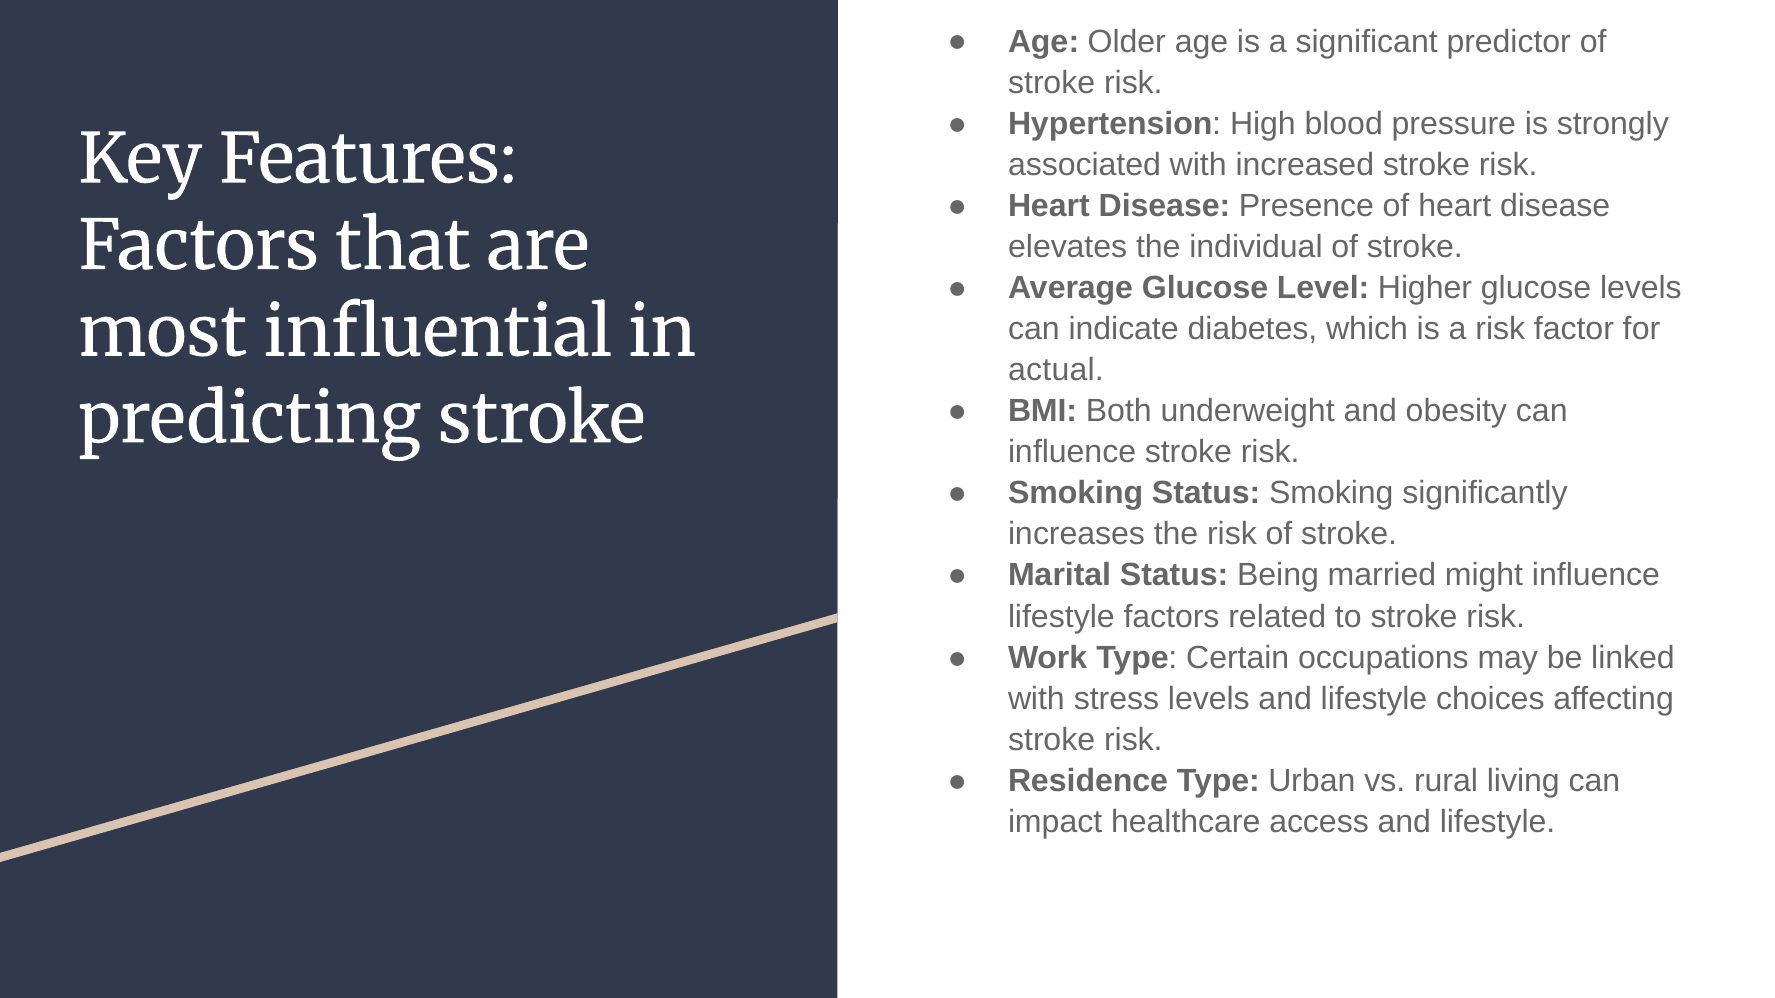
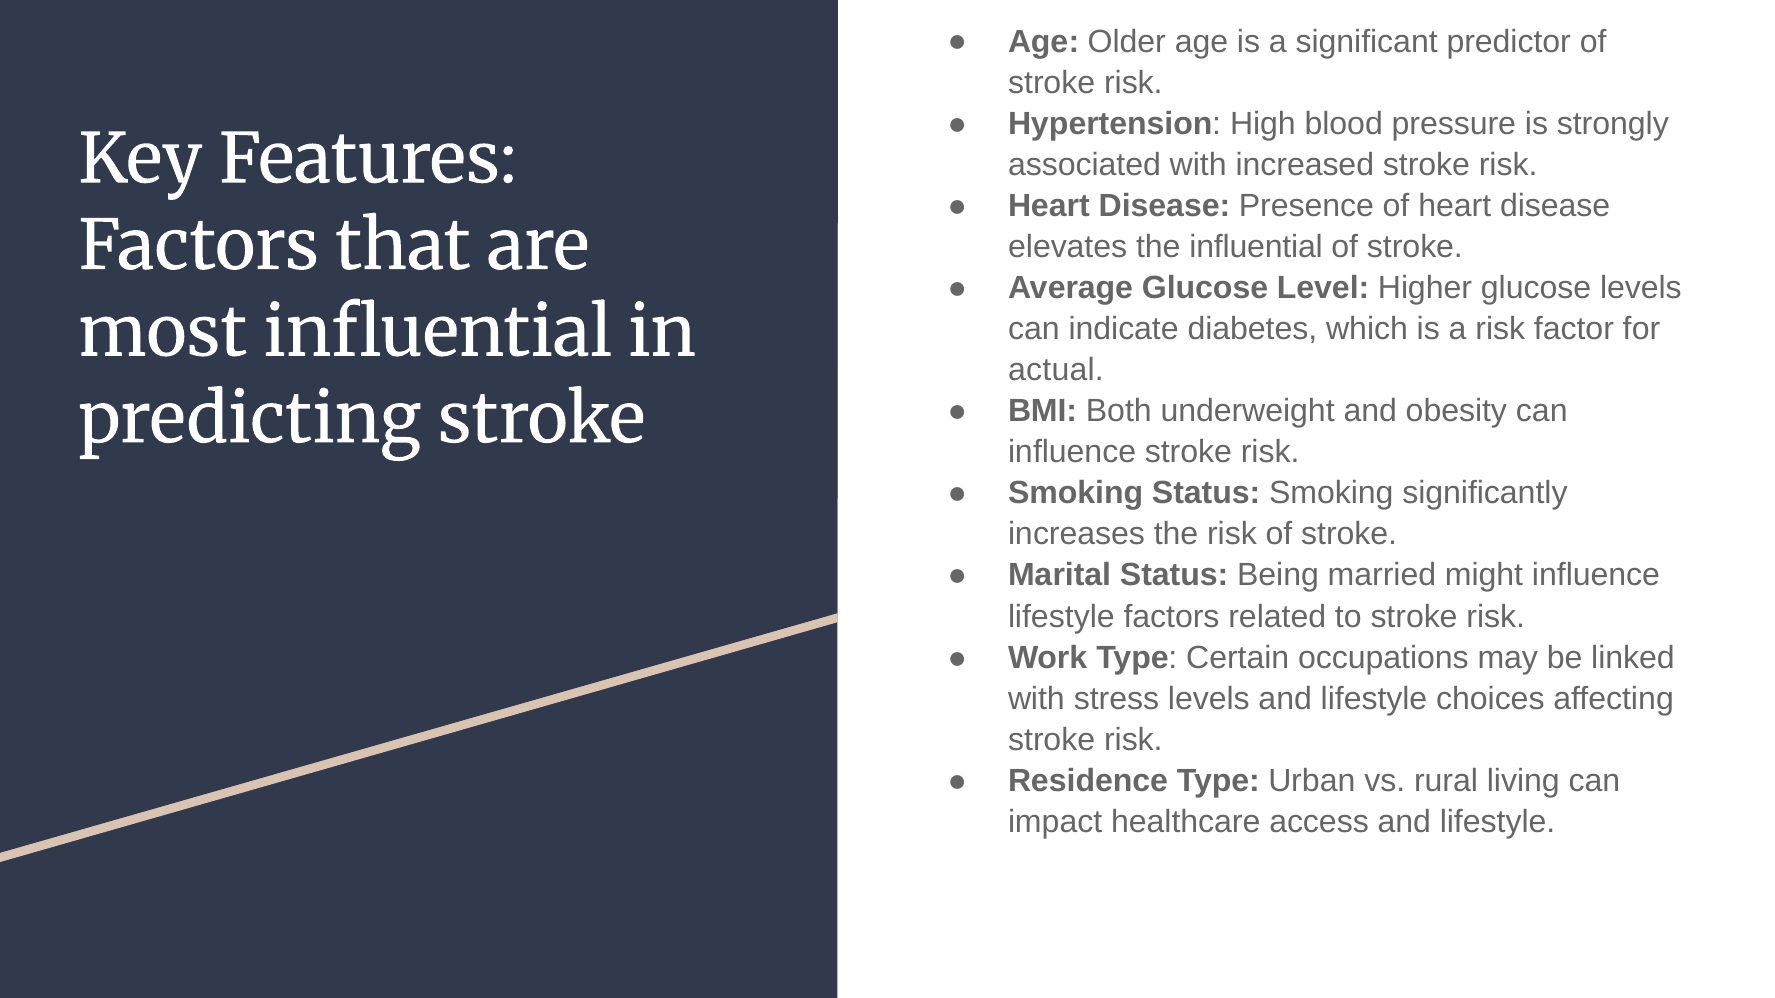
the individual: individual -> influential (1256, 247)
